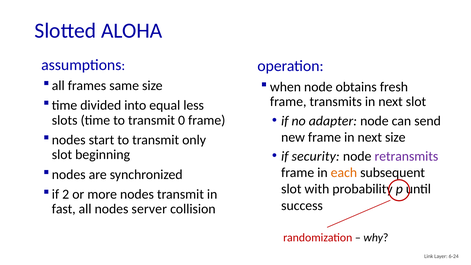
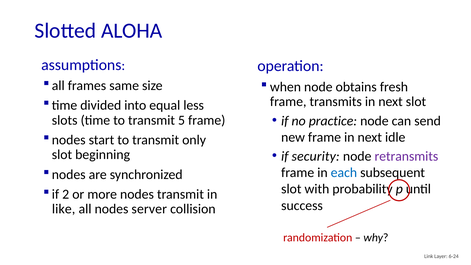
adapter: adapter -> practice (333, 121)
0: 0 -> 5 (182, 120)
next size: size -> idle (395, 137)
each colour: orange -> blue (344, 173)
fast: fast -> like (64, 209)
